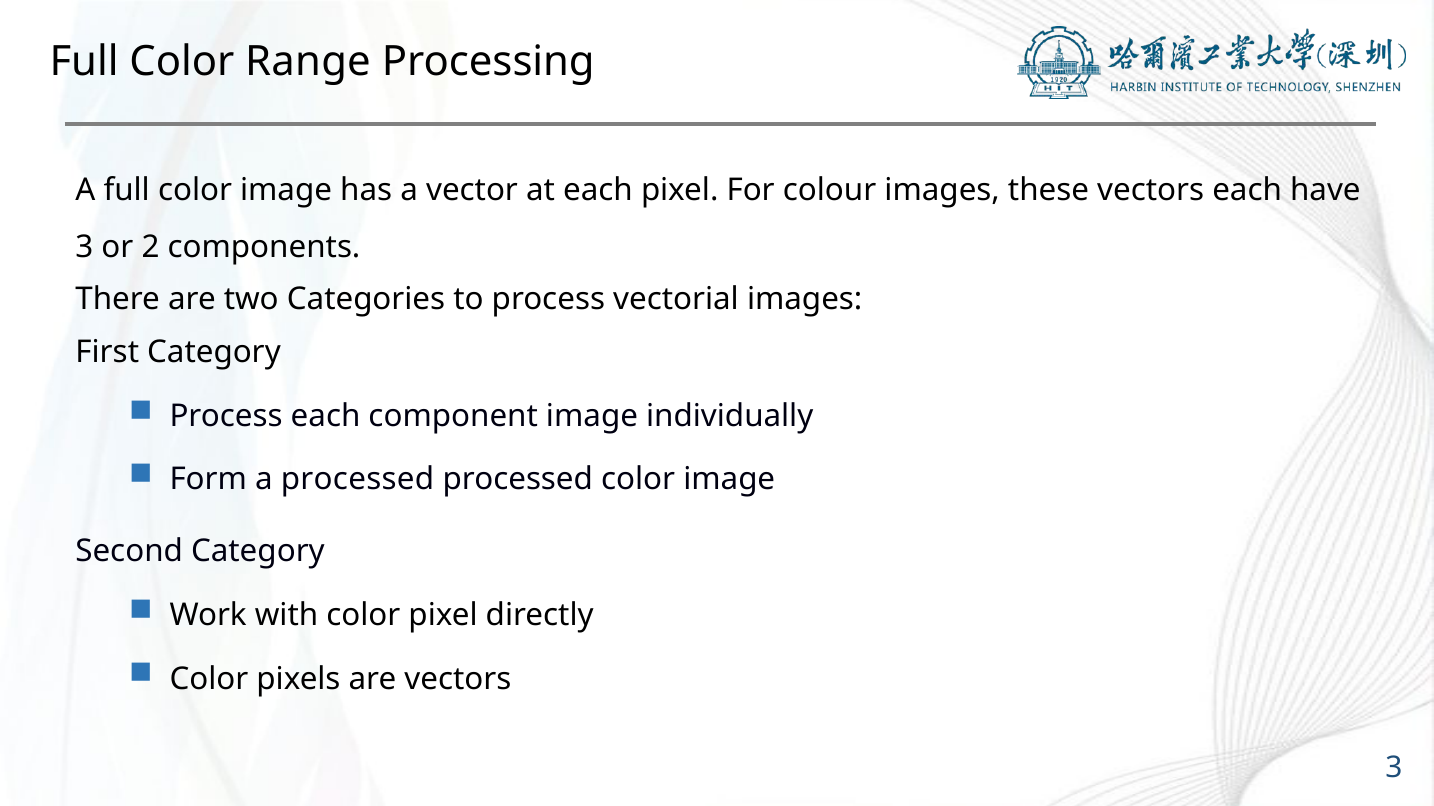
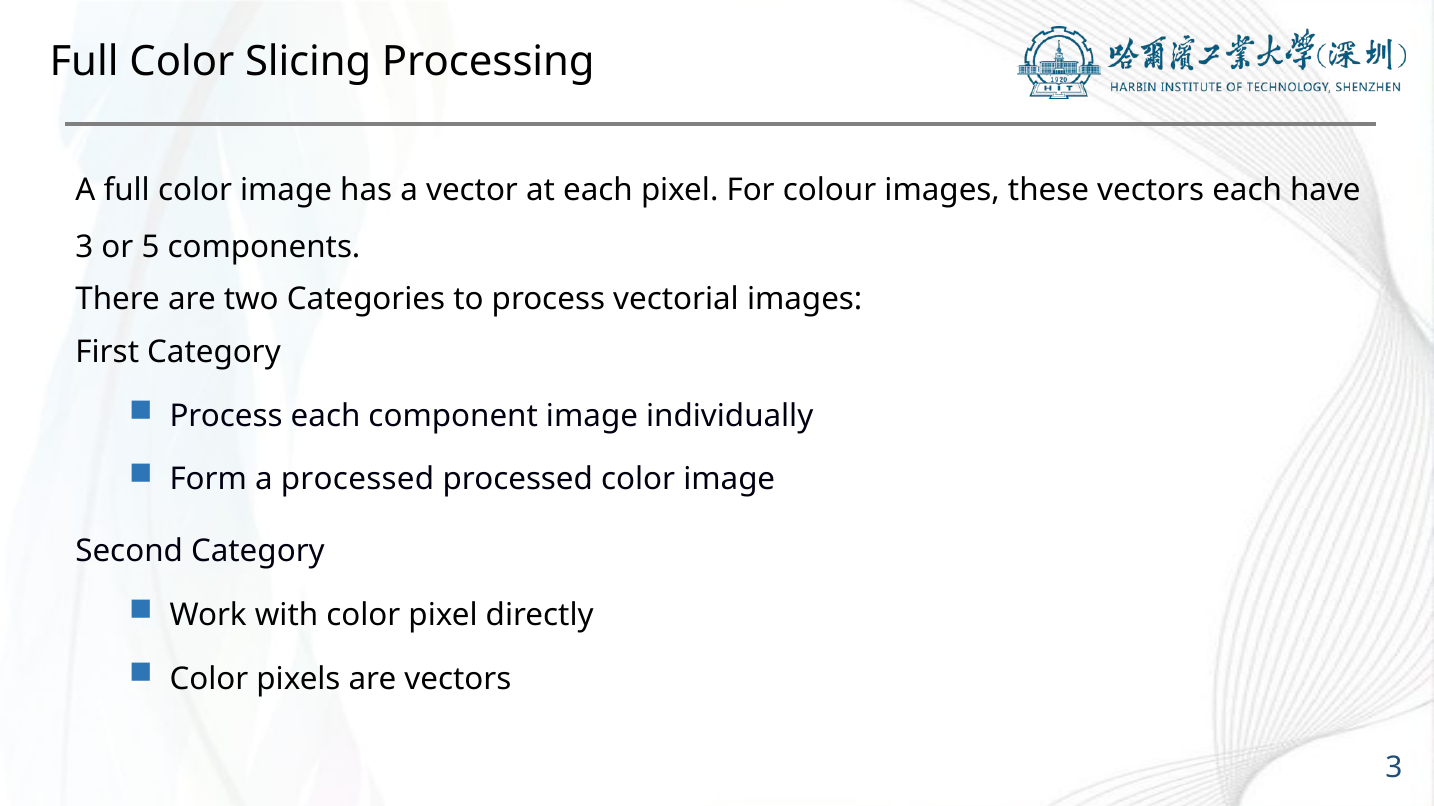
Range: Range -> Slicing (308, 62)
2: 2 -> 5 (151, 247)
